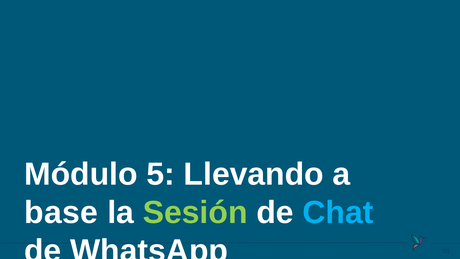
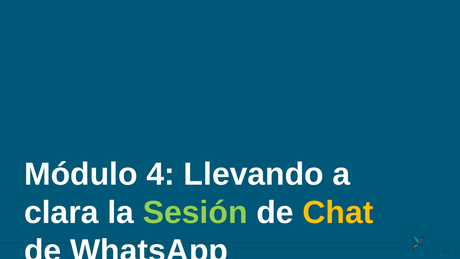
5: 5 -> 4 (161, 174)
base: base -> clara (61, 212)
Chat colour: light blue -> yellow (338, 212)
